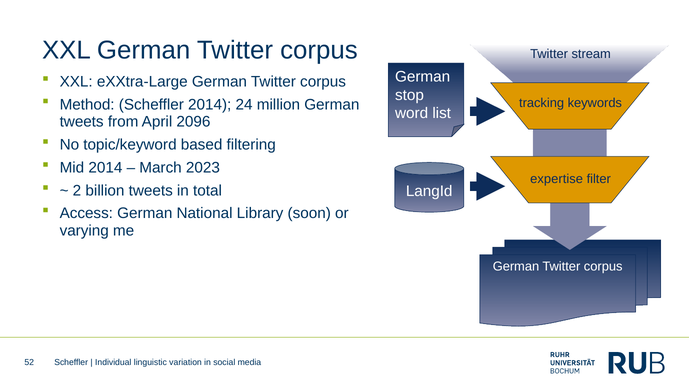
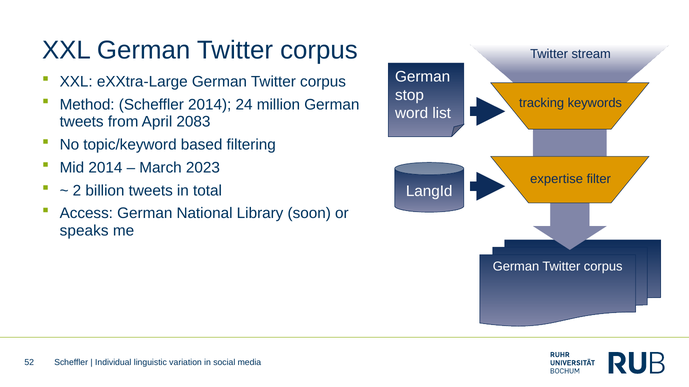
2096: 2096 -> 2083 (193, 122)
varying: varying -> speaks (84, 231)
